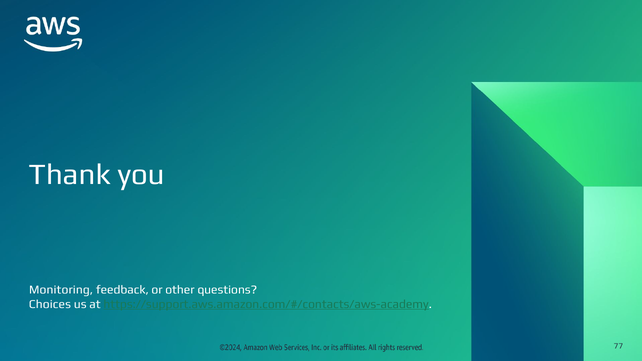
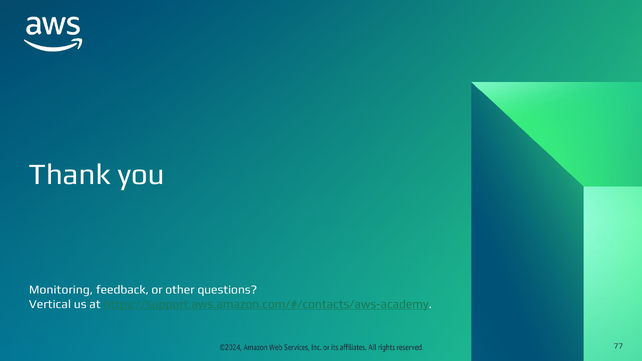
Choices: Choices -> Vertical (50, 304)
